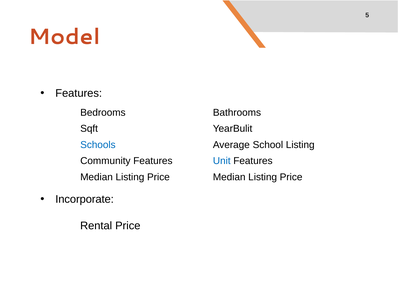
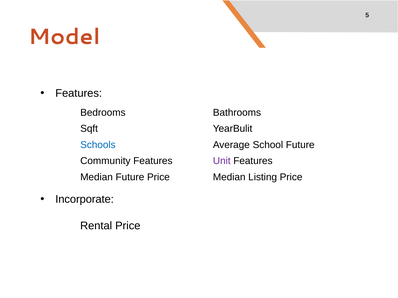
School Listing: Listing -> Future (300, 145)
Unit colour: blue -> purple (222, 161)
Listing: Listing -> Future (130, 177)
